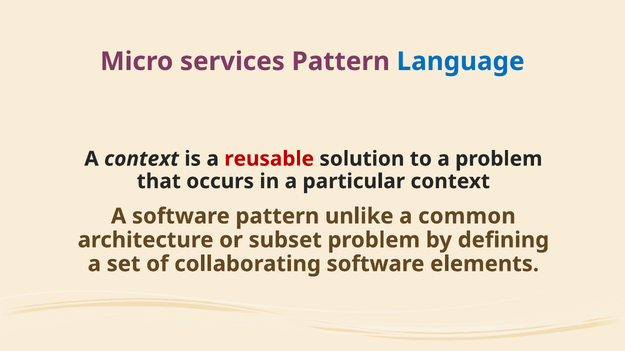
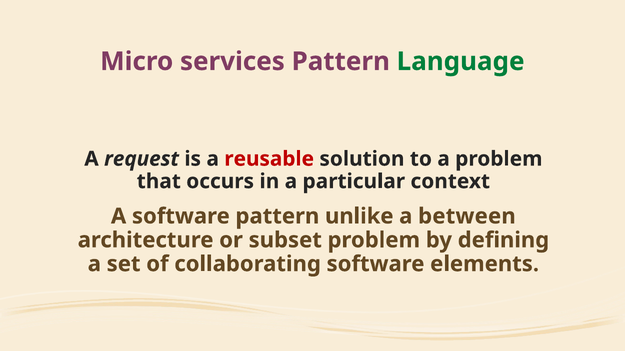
Language colour: blue -> green (461, 62)
A context: context -> request (142, 159)
common: common -> between (467, 217)
